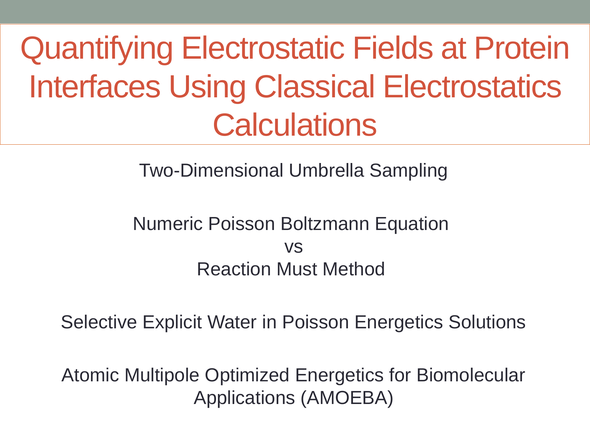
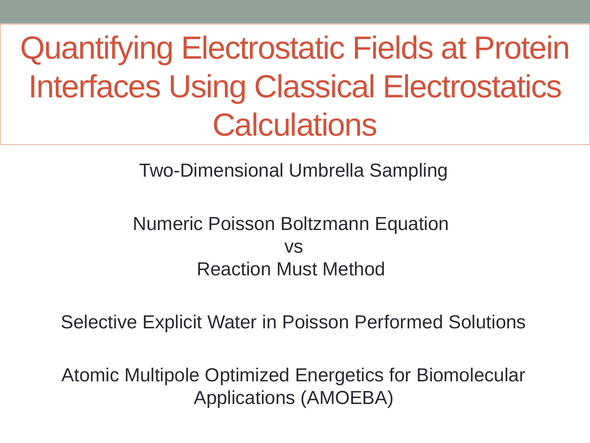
Poisson Energetics: Energetics -> Performed (399, 322)
